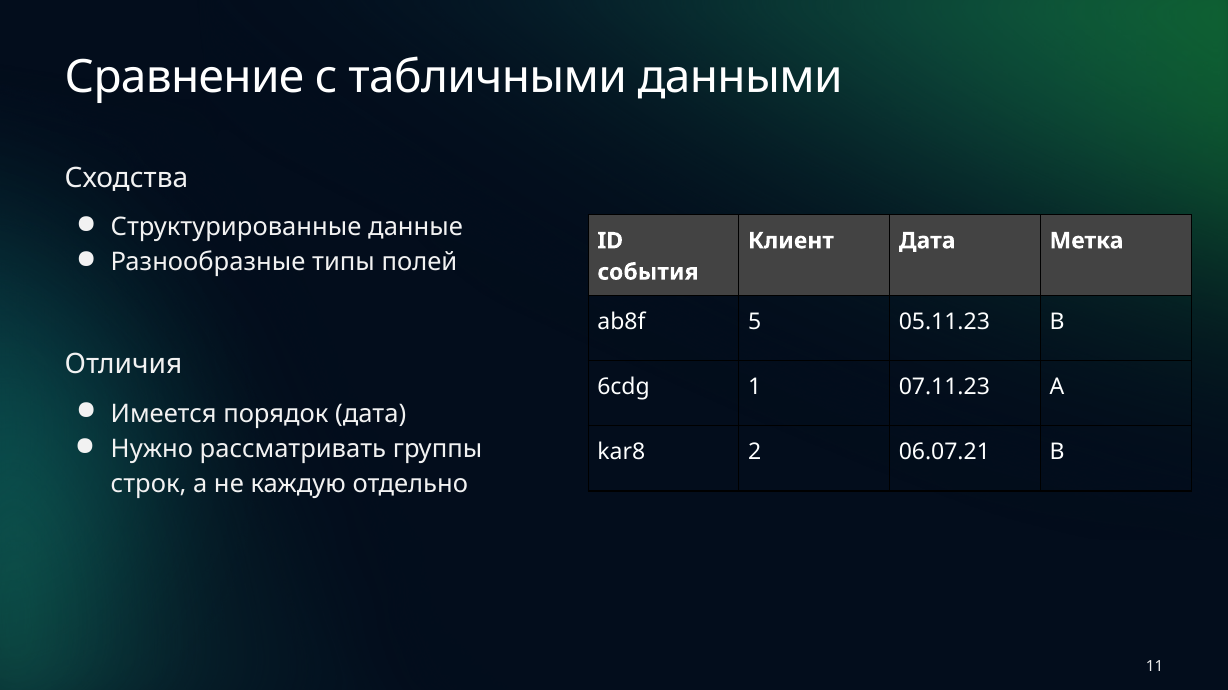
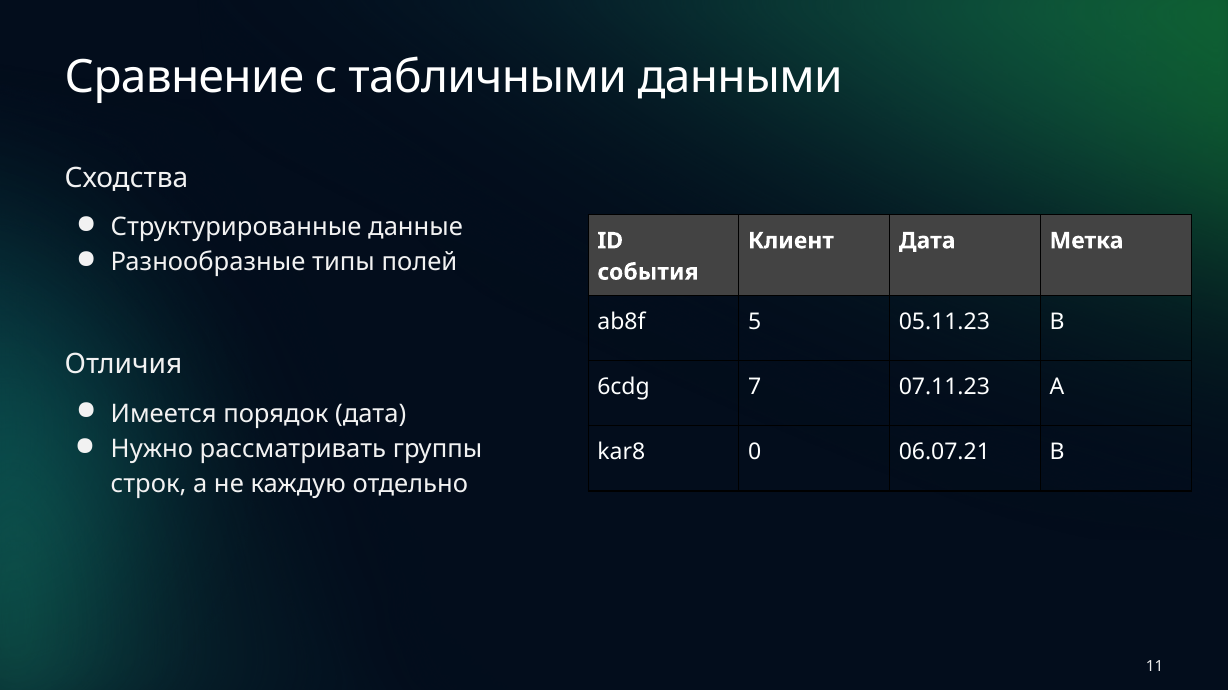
1: 1 -> 7 (755, 387)
2: 2 -> 0 (755, 452)
